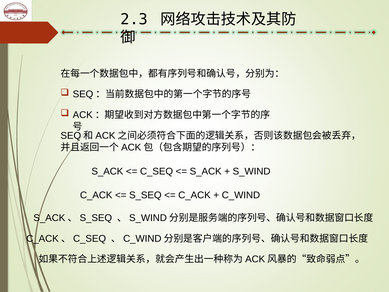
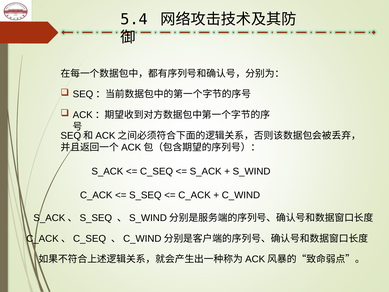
2.3: 2.3 -> 5.4 (134, 19)
